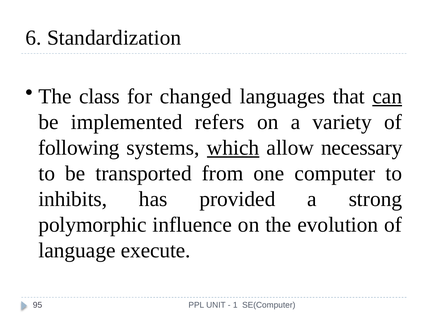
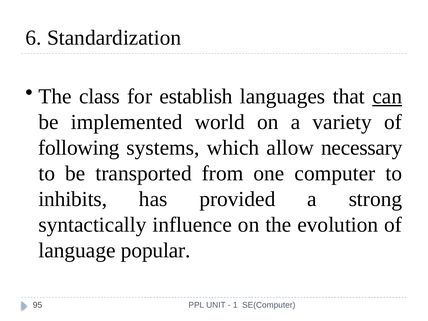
changed: changed -> establish (196, 96)
refers: refers -> world (220, 122)
which underline: present -> none (233, 148)
polymorphic: polymorphic -> syntactically (92, 225)
execute: execute -> popular (156, 250)
